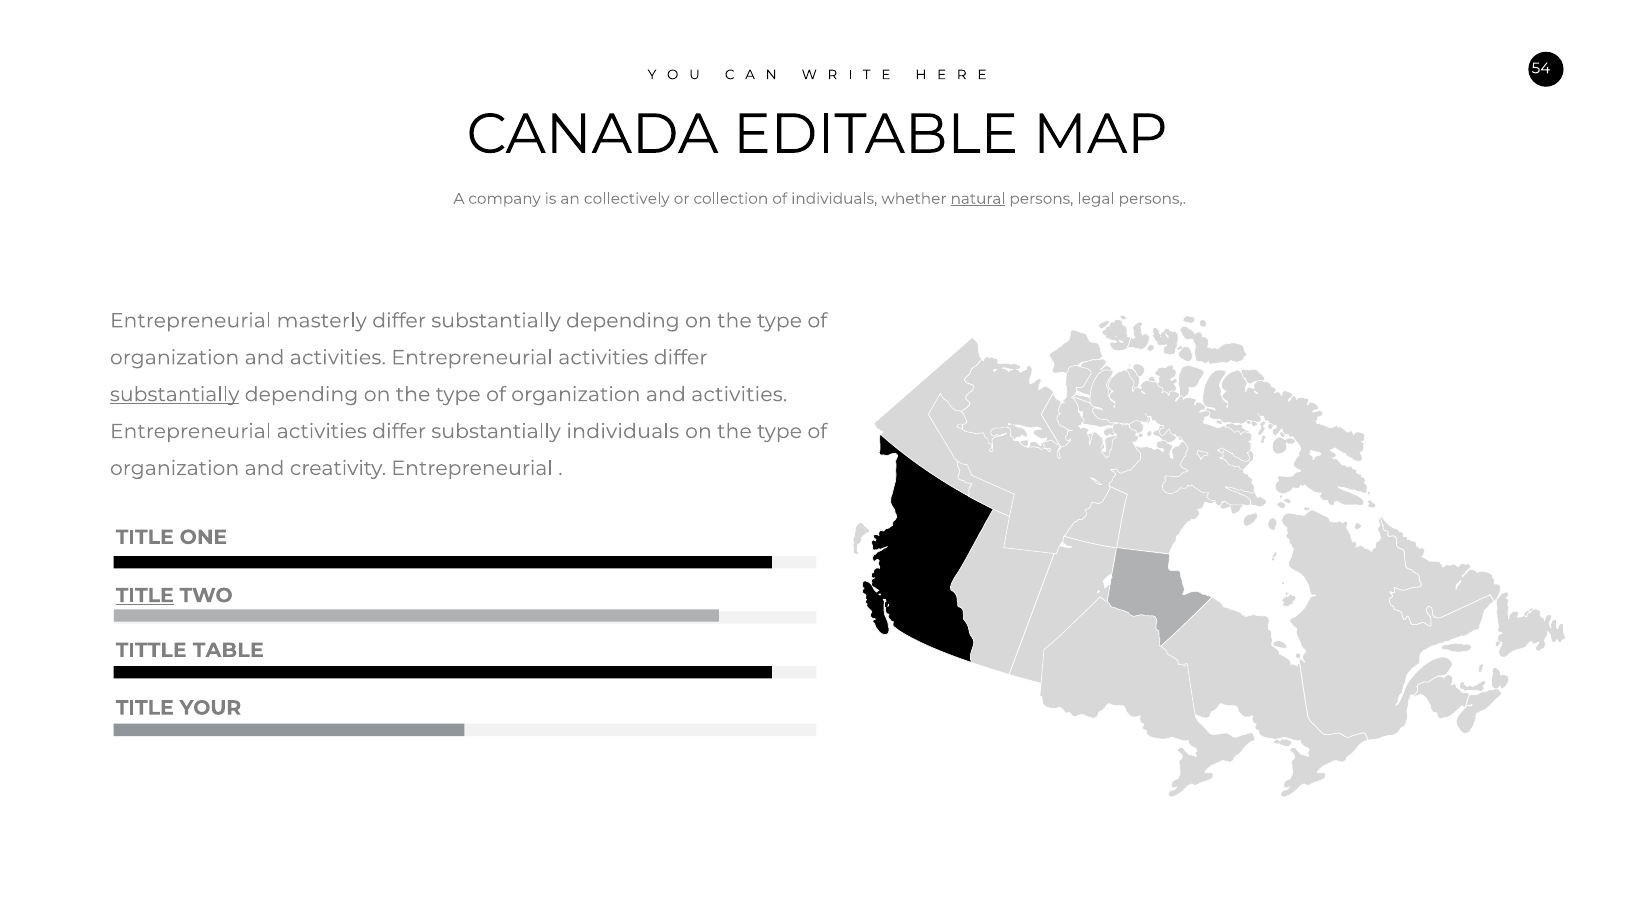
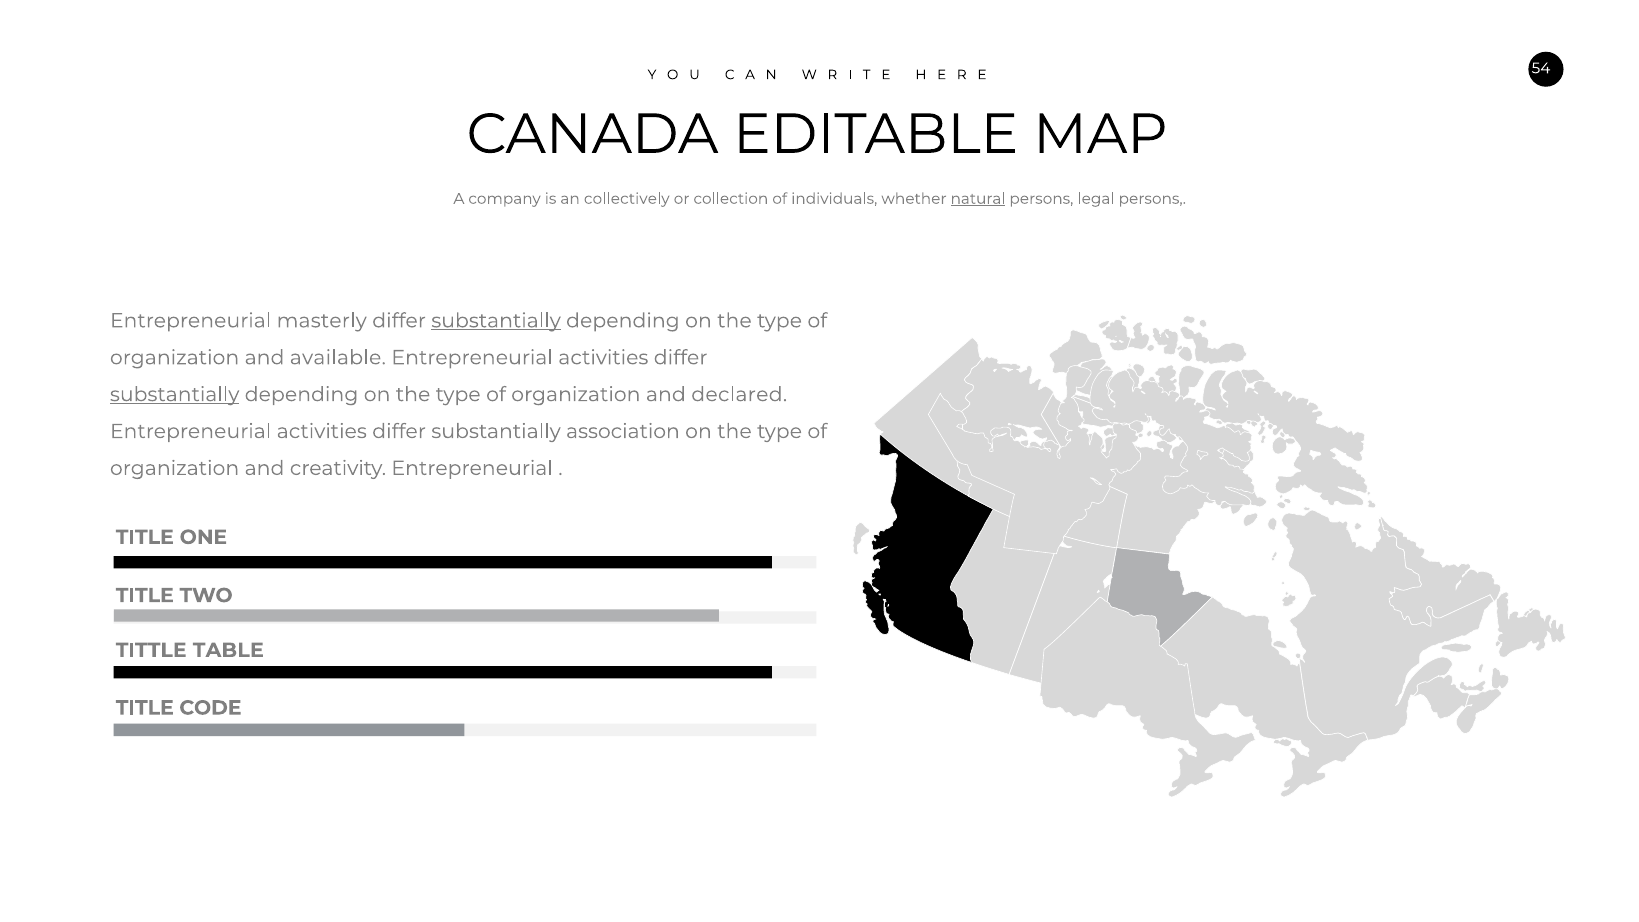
substantially underline: none -> present (496, 321)
activities: activities -> available (338, 358)
activities: activities -> declared (739, 395)
substantially individuals: individuals -> association (623, 431)
TITLE underline: present -> none (145, 596)
YOUR: YOUR -> CODE (210, 708)
